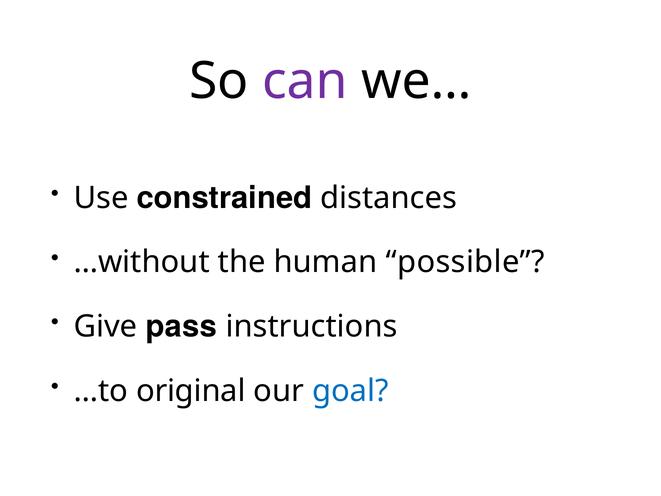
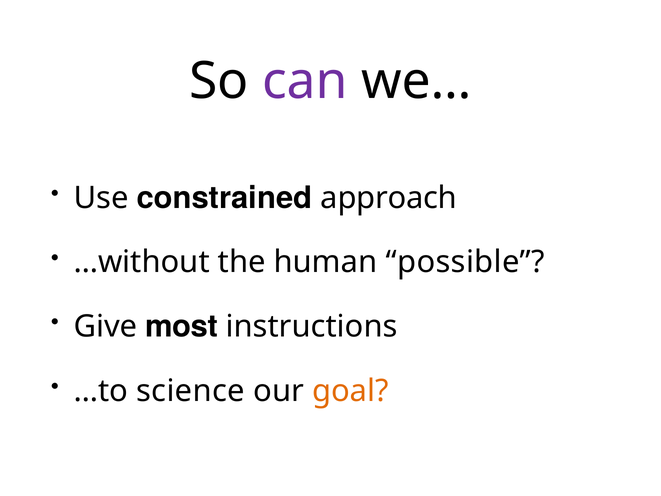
distances: distances -> approach (389, 198)
pass: pass -> most (182, 326)
original: original -> science (191, 391)
goal colour: blue -> orange (350, 391)
